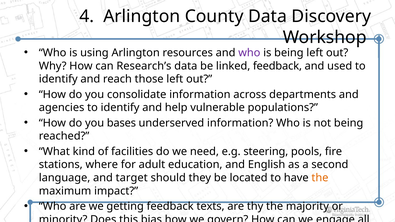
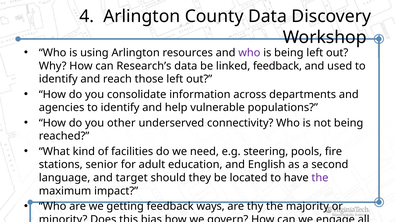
bases: bases -> other (121, 123)
underserved information: information -> connectivity (240, 123)
where: where -> senior (102, 165)
the colour: orange -> purple (320, 178)
texts: texts -> ways (211, 206)
